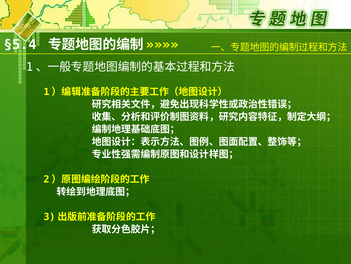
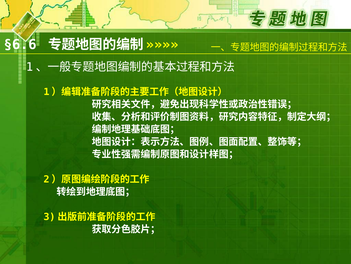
§5.4: §5.4 -> §6.6 (20, 44)
